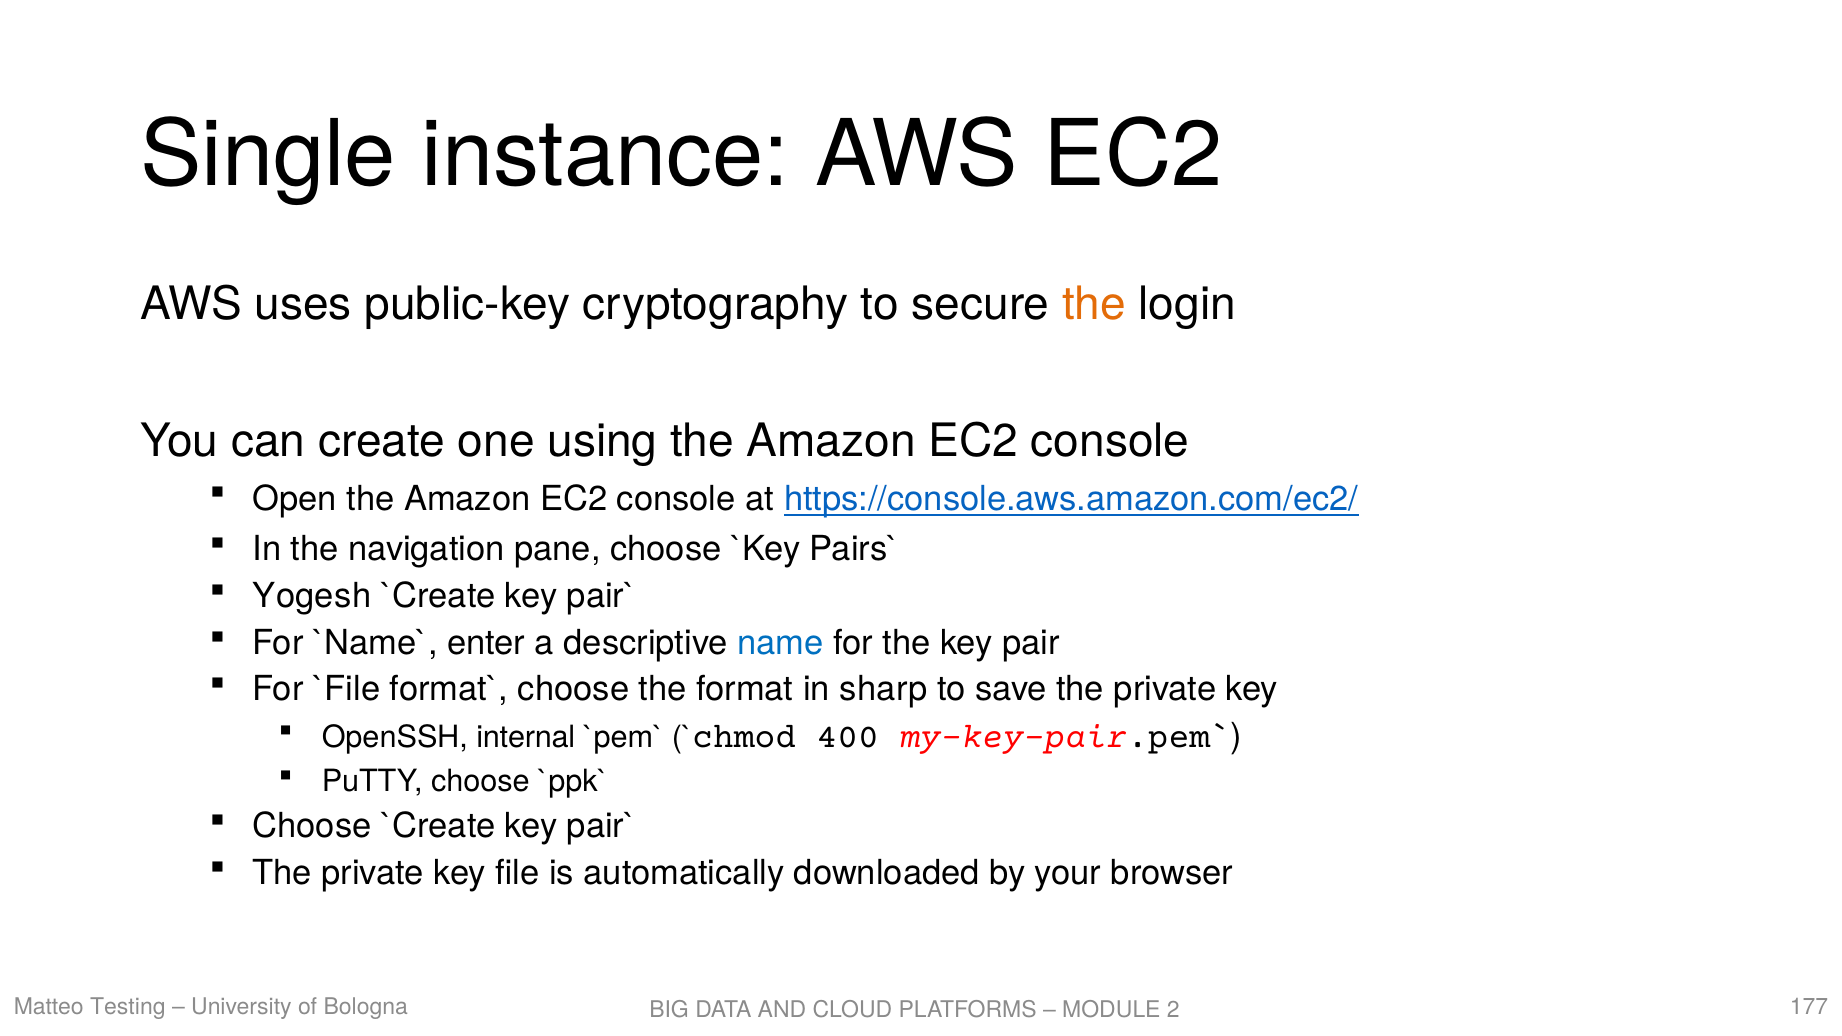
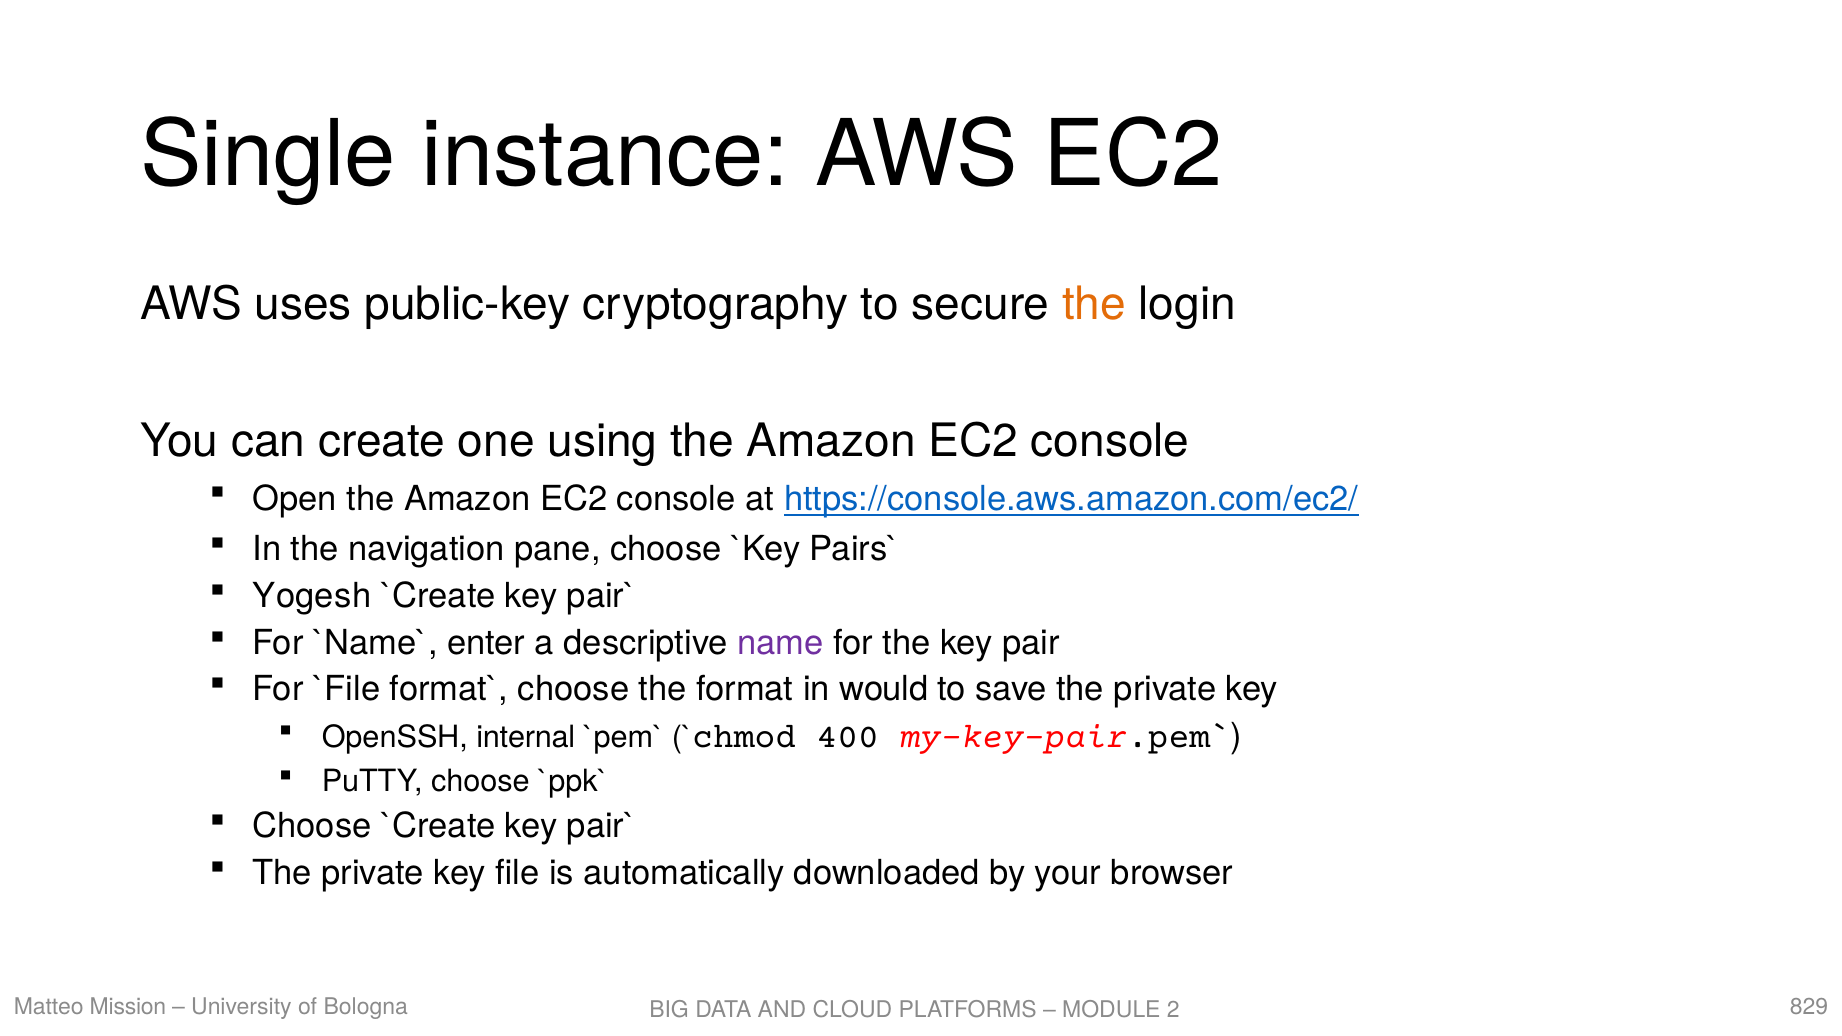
name colour: blue -> purple (781, 643)
sharp: sharp -> would (884, 690)
Testing: Testing -> Mission (128, 1007)
177: 177 -> 829 (1809, 1007)
